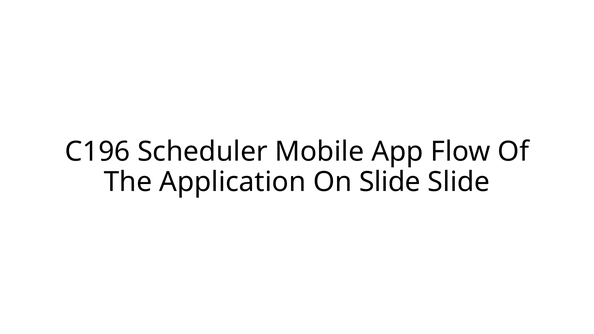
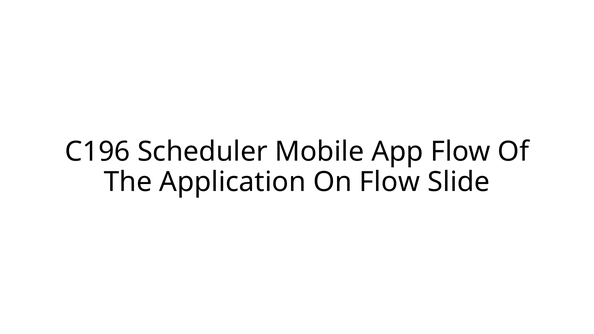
On Slide: Slide -> Flow (390, 182)
